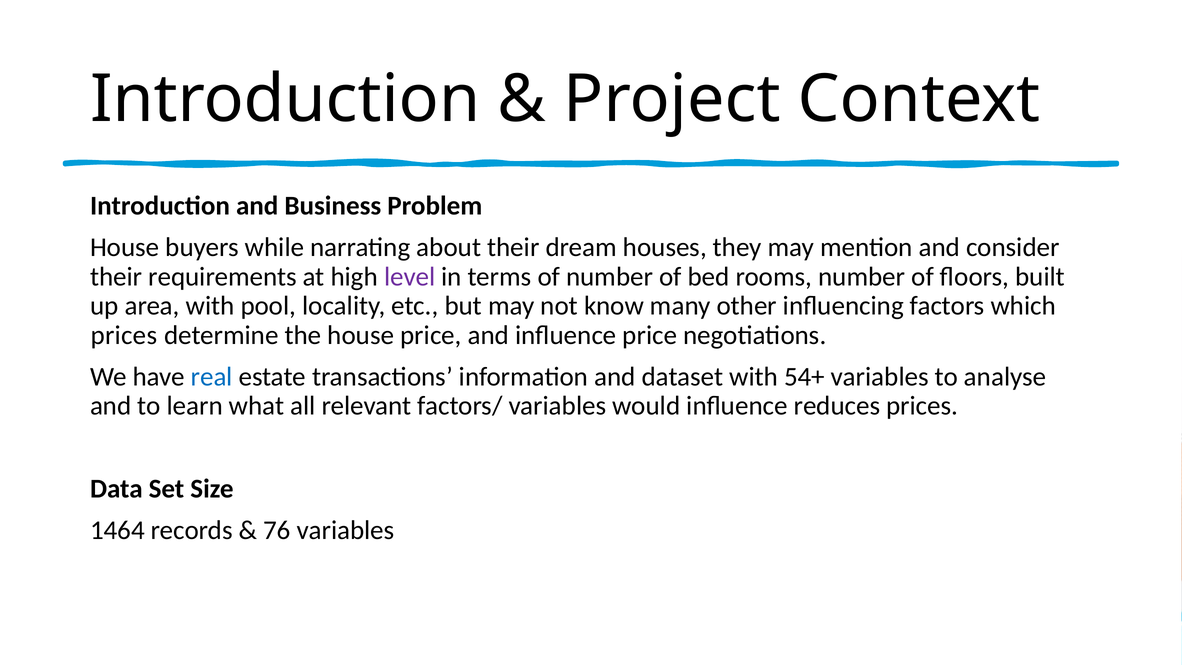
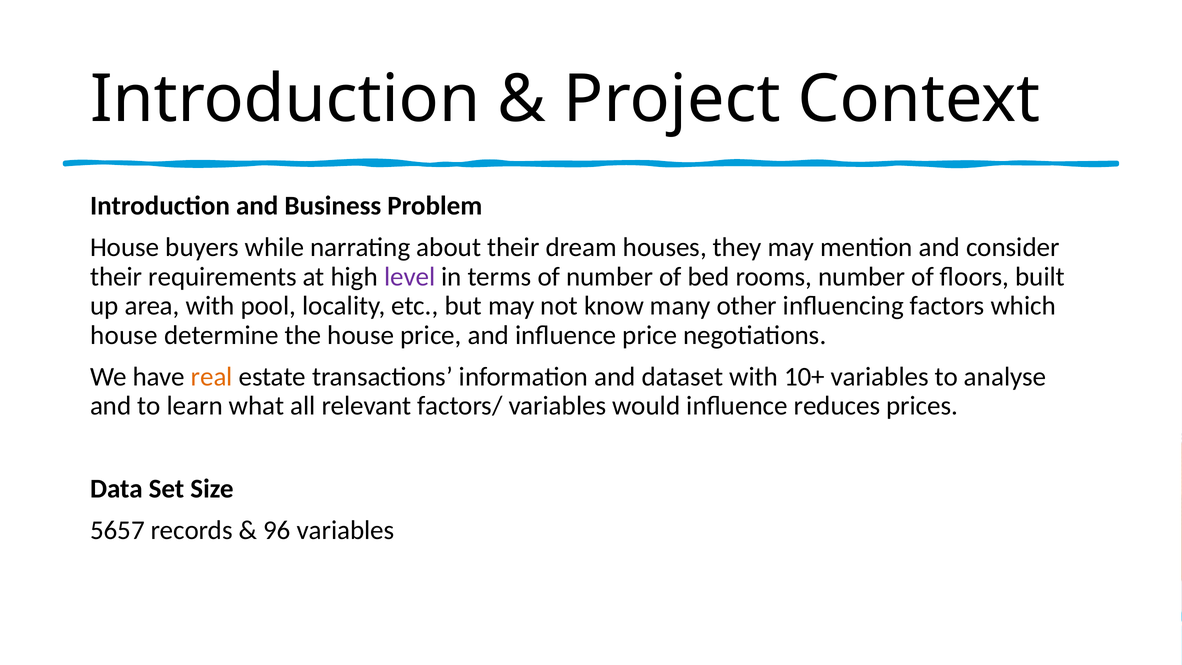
prices: prices -> house (124, 335)
real colour: blue -> orange (212, 377)
54+: 54+ -> 10+ (805, 377)
1464: 1464 -> 5657 (117, 530)
76: 76 -> 96 (277, 530)
